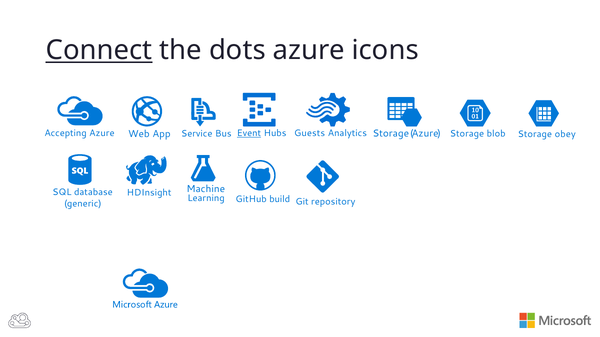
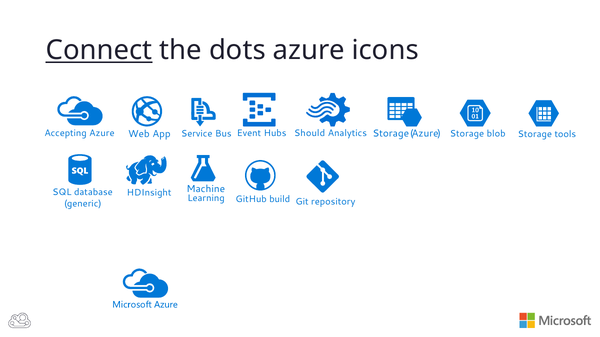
Event underline: present -> none (249, 133)
Guests: Guests -> Should (310, 133)
obey: obey -> tools (565, 134)
